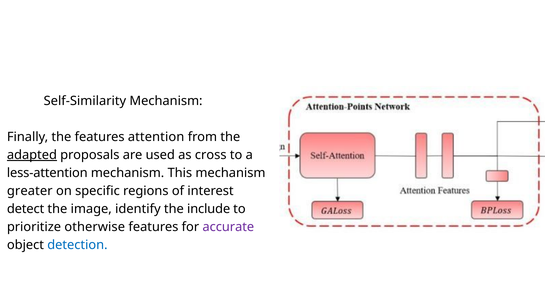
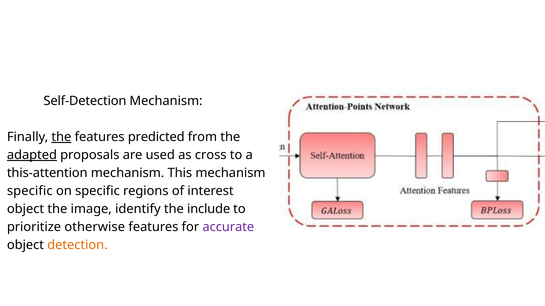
Self-Similarity: Self-Similarity -> Self-Detection (85, 101)
the underline: none -> present (61, 137)
attention: attention -> predicted (156, 137)
less-attention: less-attention -> this-attention (47, 173)
greater: greater -> specific (30, 191)
detect: detect -> object (26, 209)
detection colour: blue -> orange (77, 245)
